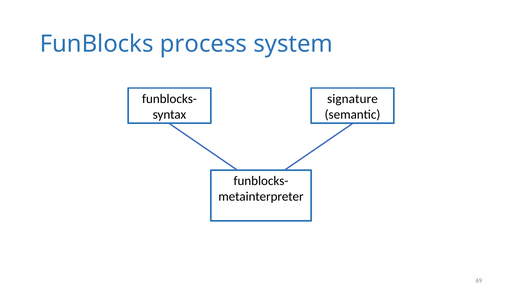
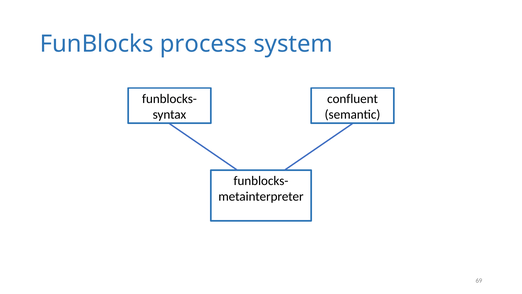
signature: signature -> confluent (352, 99)
